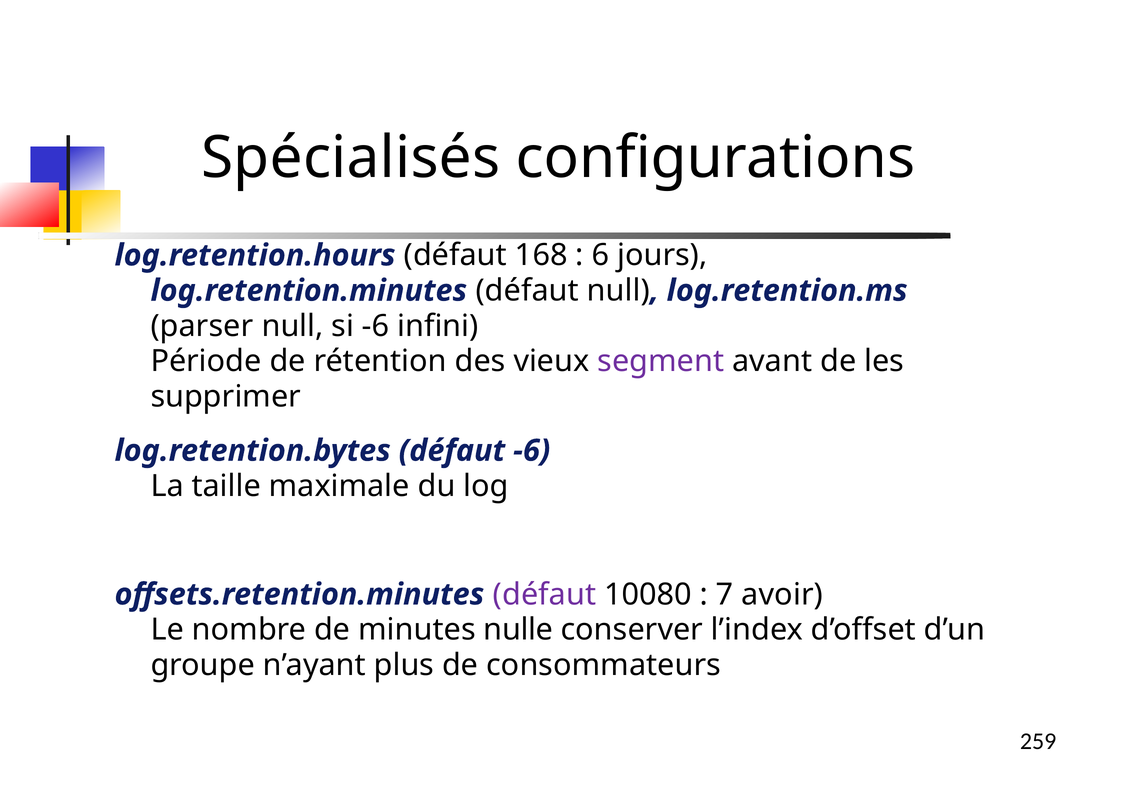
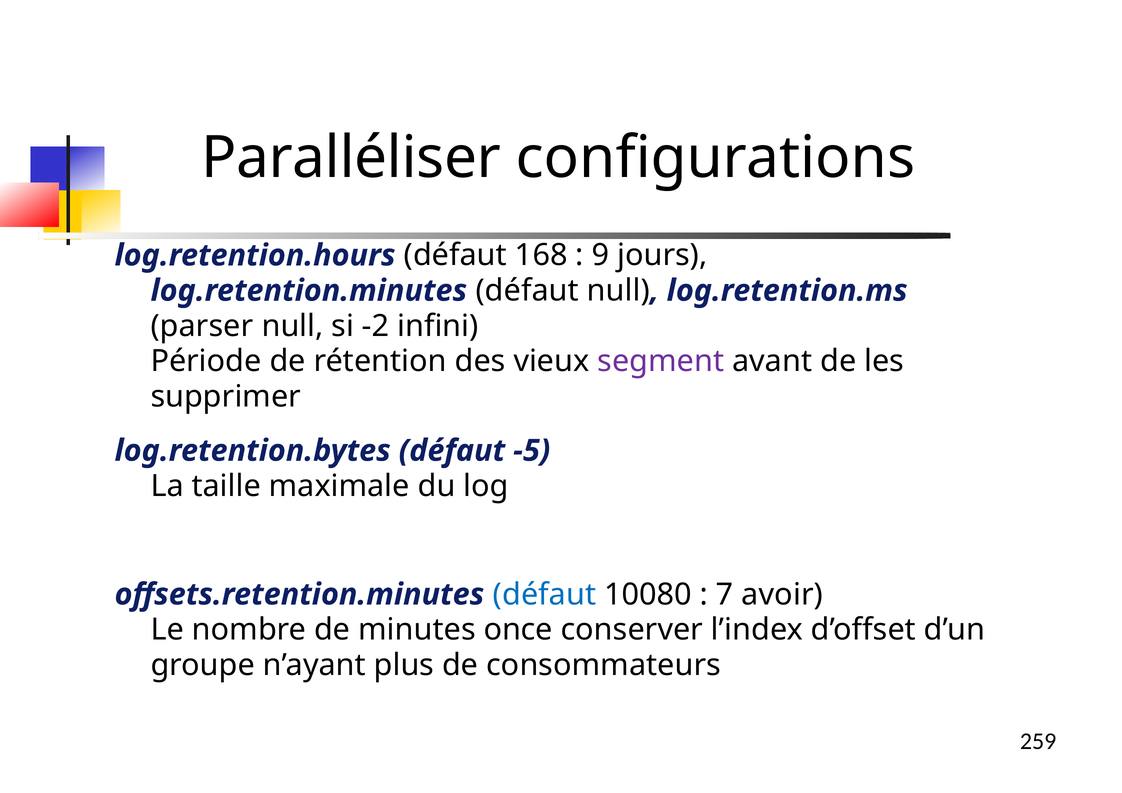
Spécialisés: Spécialisés -> Paralléliser (351, 158)
6: 6 -> 9 (600, 255)
si -6: -6 -> -2 (376, 326)
défaut -6: -6 -> -5 (532, 451)
défaut colour: purple -> blue (545, 595)
nulle: nulle -> once (518, 630)
